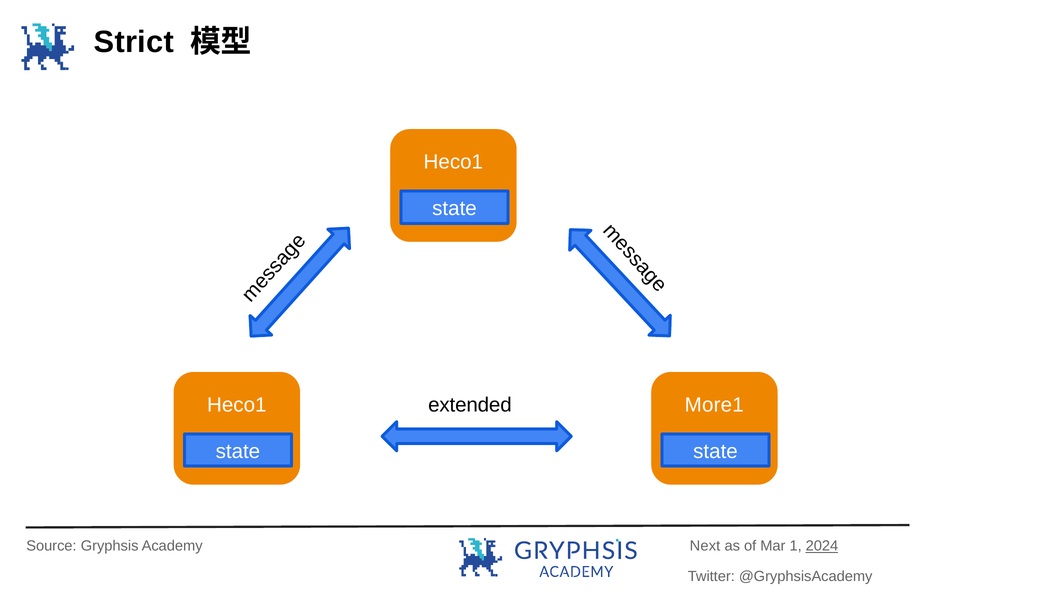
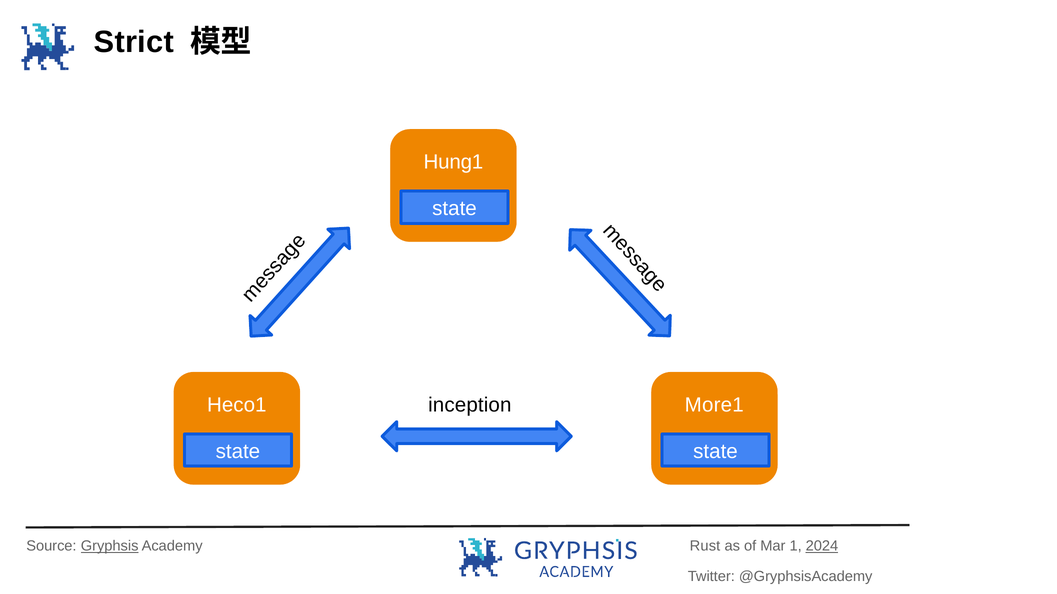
Heco1: Heco1 -> Hung1 (453, 162)
extended: extended -> inception (470, 406)
Gryphsis underline: none -> present (110, 547)
Next: Next -> Rust (705, 547)
